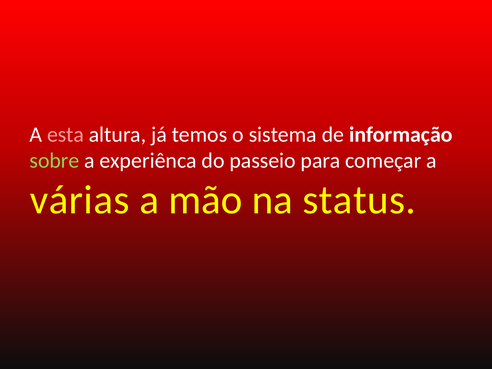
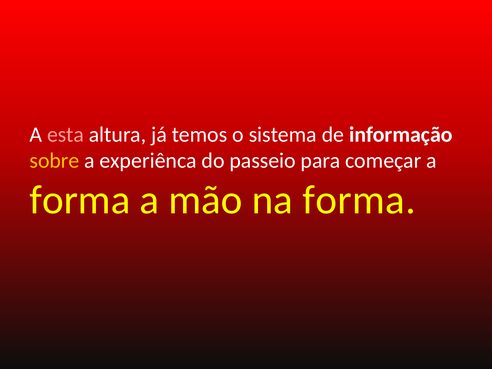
sobre colour: light green -> yellow (54, 161)
várias: várias -> forma (80, 200)
na status: status -> forma (359, 200)
